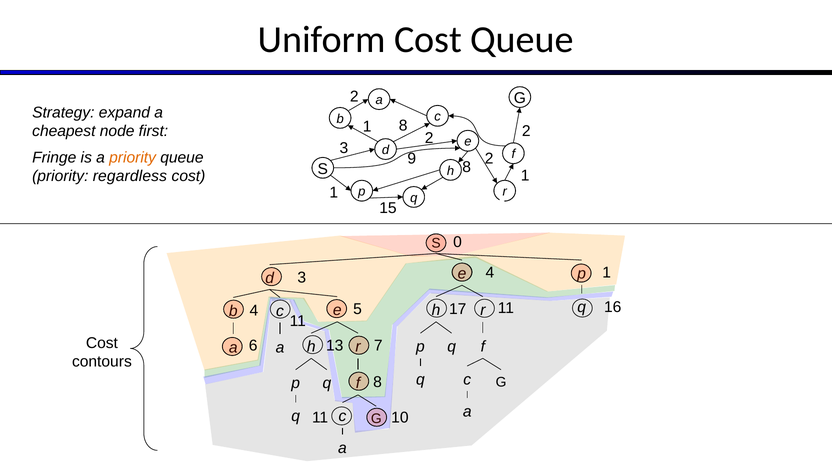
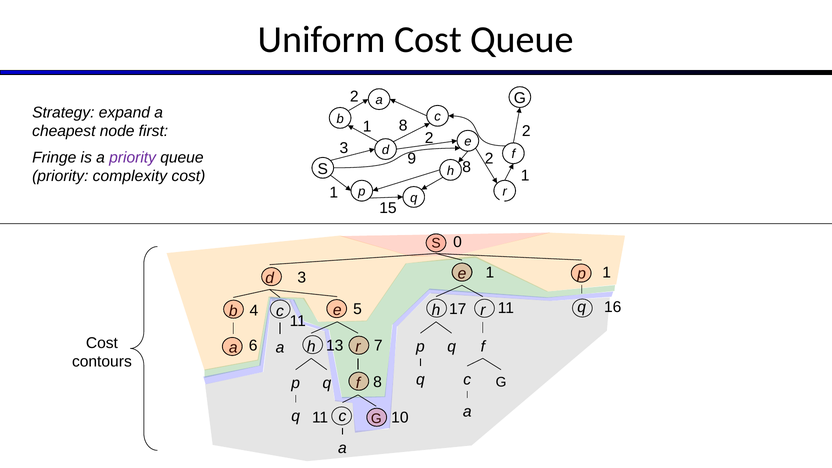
priority colour: orange -> purple (133, 158)
regardless: regardless -> complexity (130, 176)
3 4: 4 -> 1 (490, 273)
